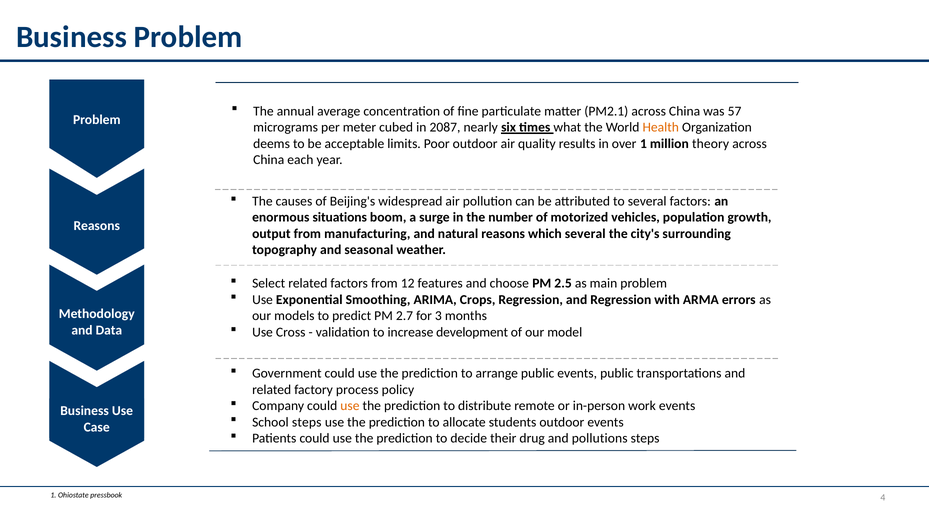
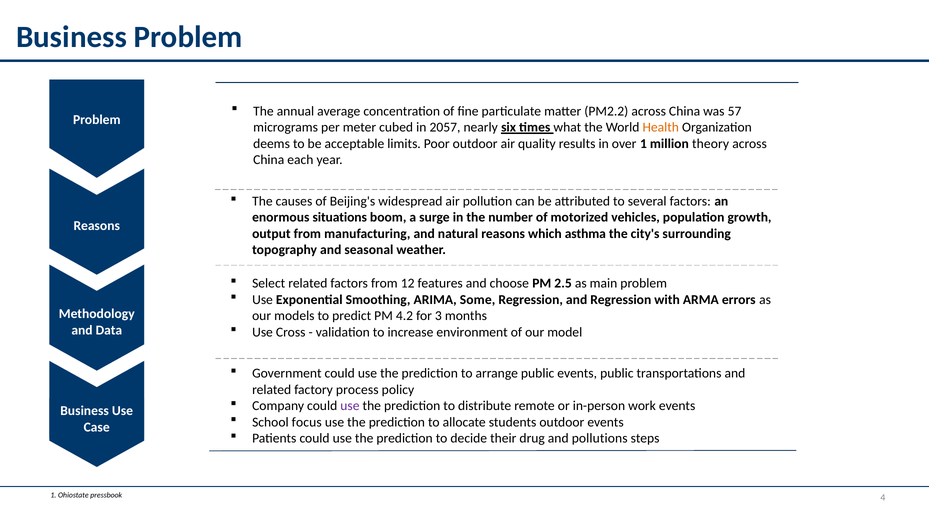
PM2.1: PM2.1 -> PM2.2 (606, 111)
2087: 2087 -> 2057 (445, 128)
which several: several -> asthma (585, 234)
Crops: Crops -> Some (478, 300)
2.7: 2.7 -> 4.2 (404, 316)
development: development -> environment (472, 333)
use colour: orange -> purple (350, 406)
School steps: steps -> focus (307, 423)
